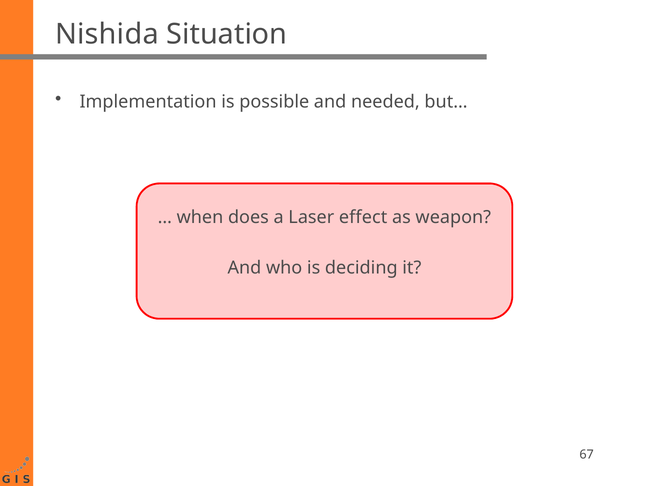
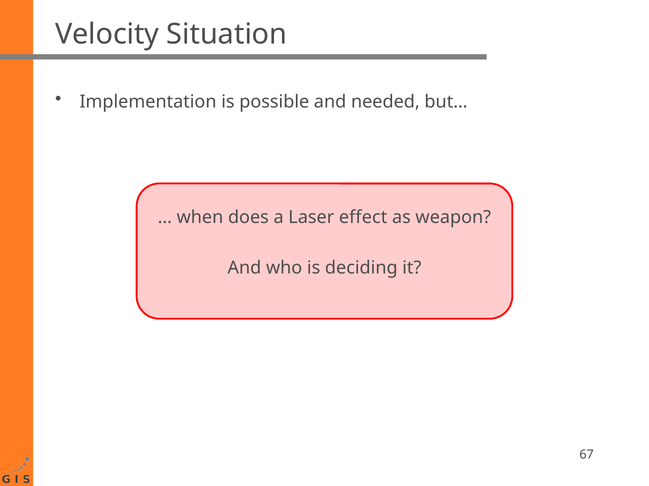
Nishida: Nishida -> Velocity (107, 34)
